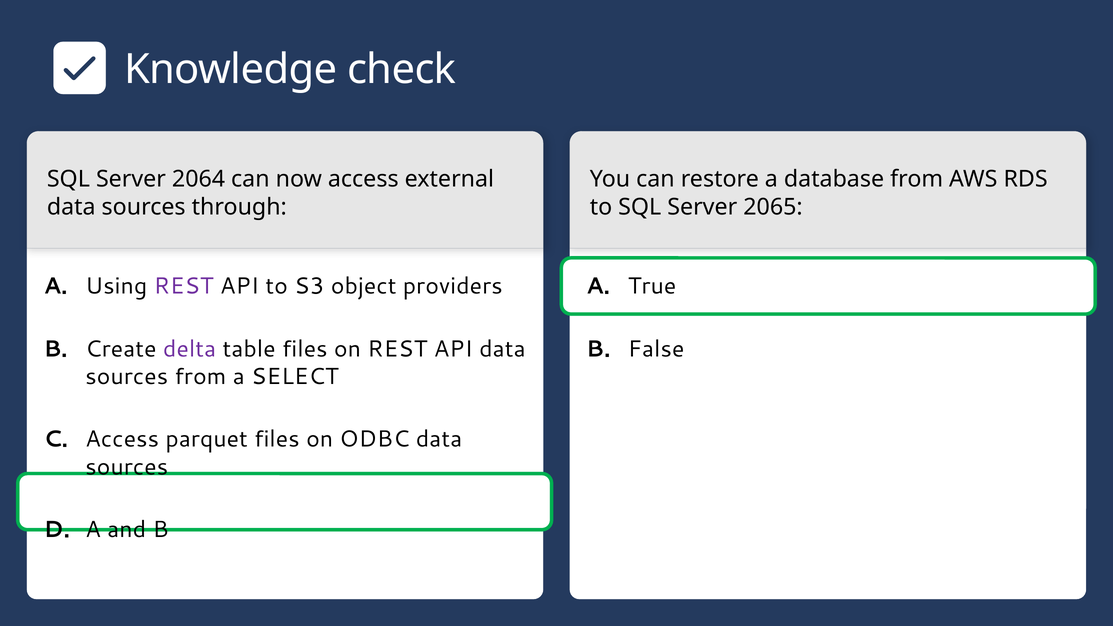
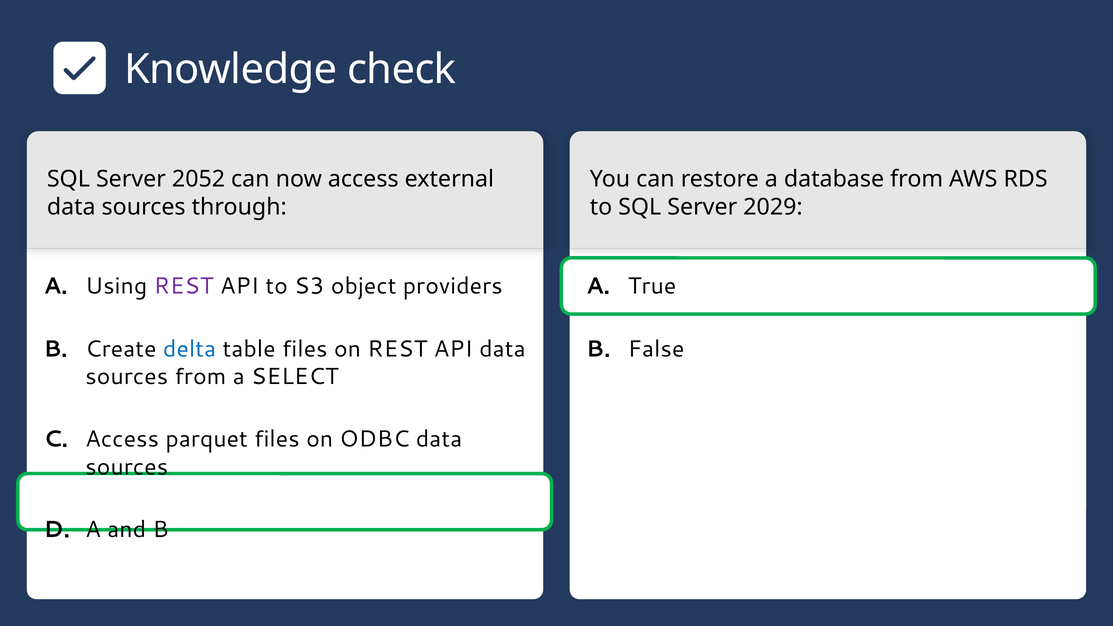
2064: 2064 -> 2052 (199, 179)
2065: 2065 -> 2029 (773, 207)
delta colour: purple -> blue (190, 349)
